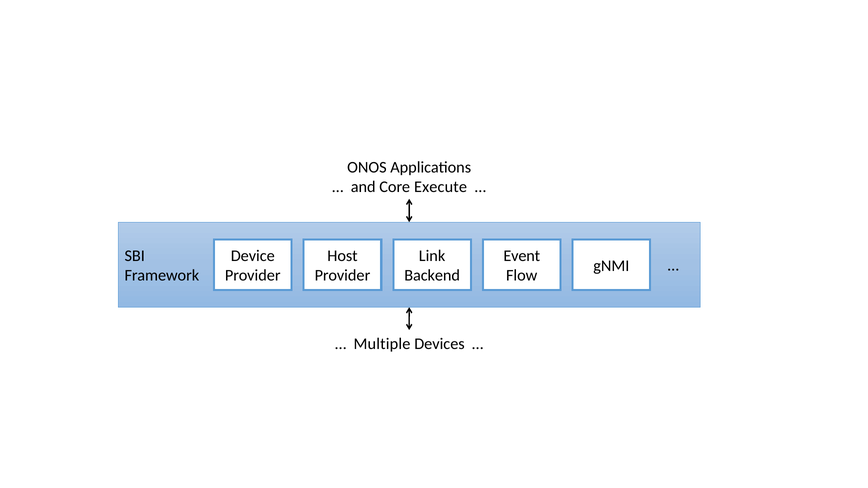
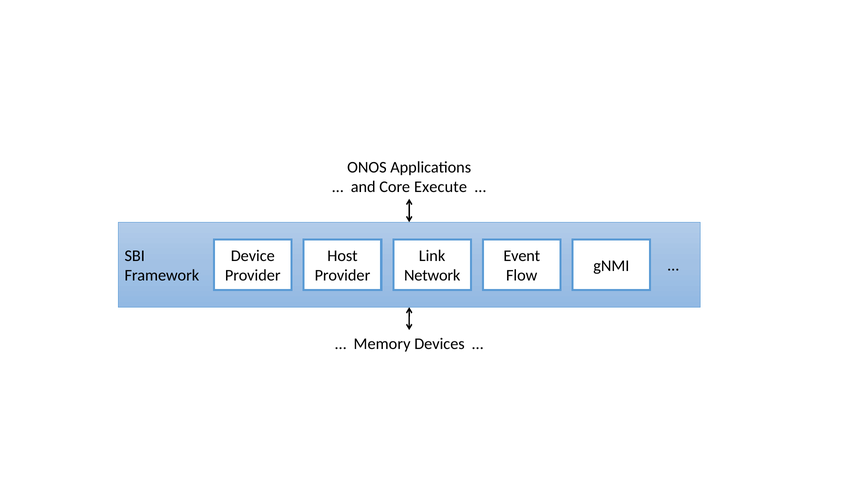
Backend: Backend -> Network (432, 276)
Multiple: Multiple -> Memory (382, 344)
